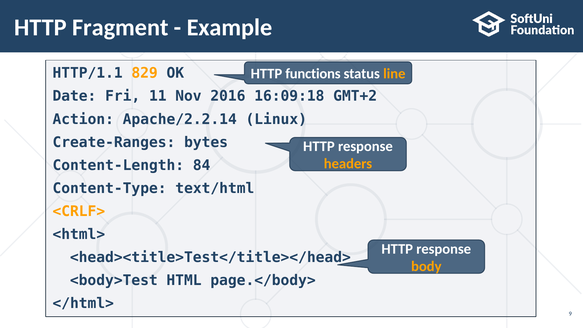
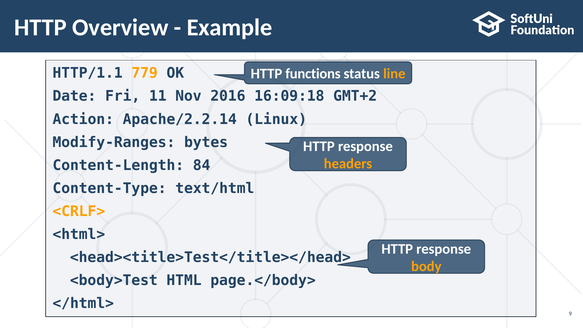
Fragment: Fragment -> Overview (120, 28)
829: 829 -> 779 (145, 73)
Create-Ranges: Create-Ranges -> Modify-Ranges (114, 142)
